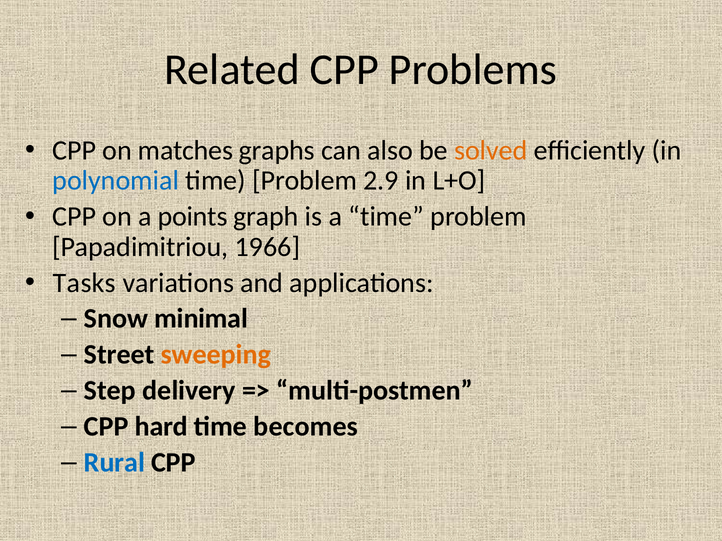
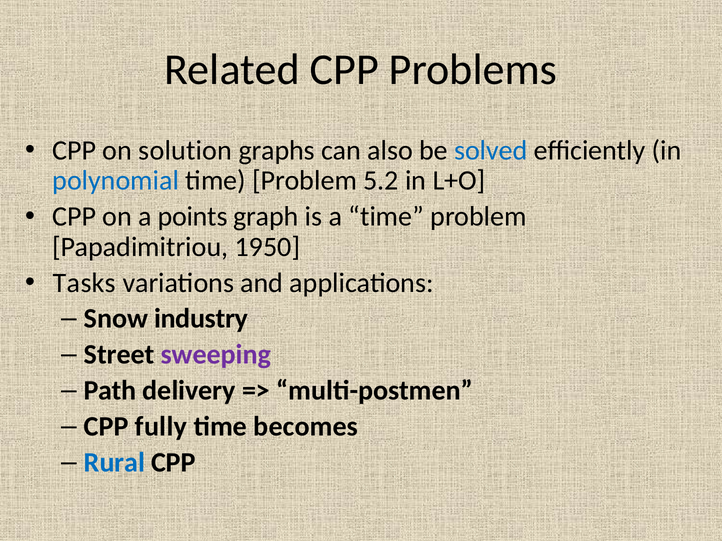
matches: matches -> solution (185, 150)
solved colour: orange -> blue (491, 150)
2.9: 2.9 -> 5.2 (381, 181)
1966: 1966 -> 1950 (267, 247)
minimal: minimal -> industry (201, 319)
sweeping colour: orange -> purple (216, 355)
Step: Step -> Path (110, 391)
hard: hard -> fully (161, 427)
